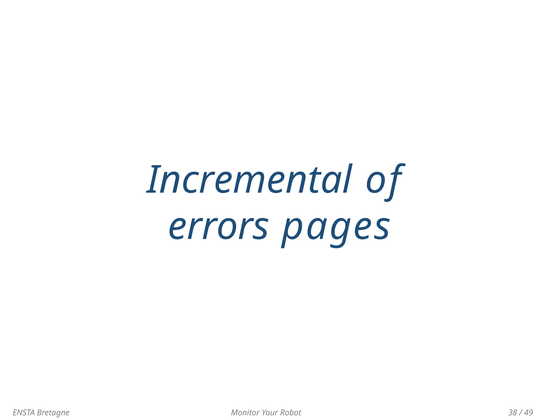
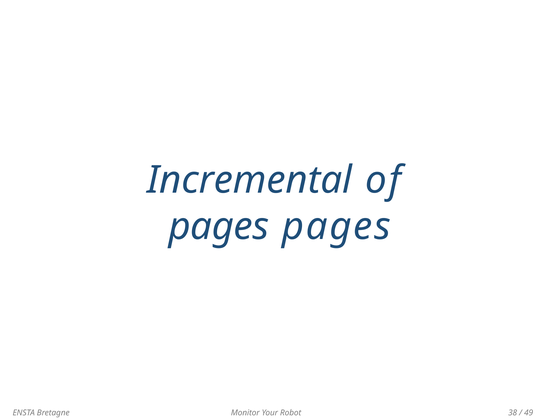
errors: errors -> pages (219, 226)
